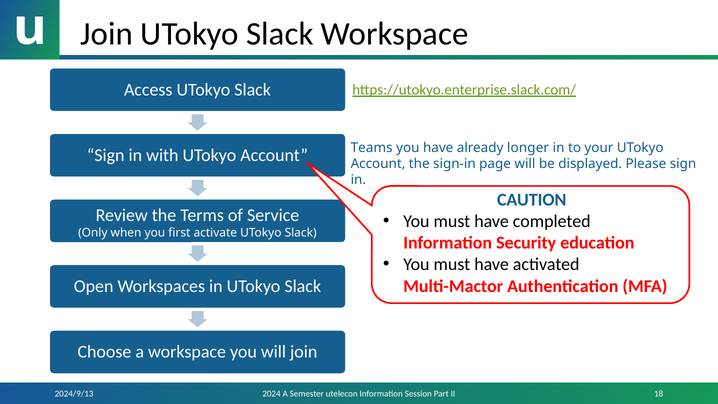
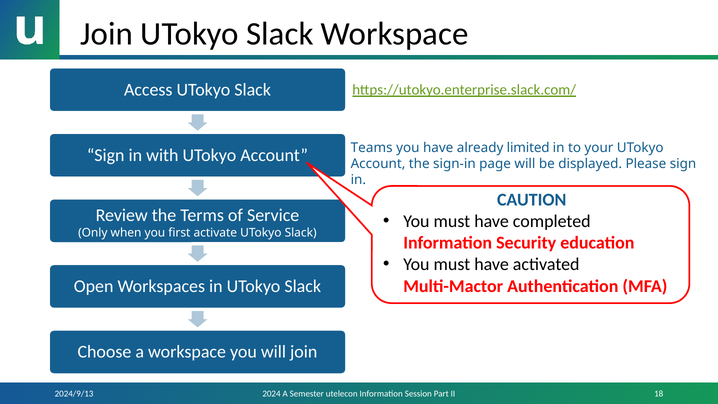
longer: longer -> limited (528, 148)
